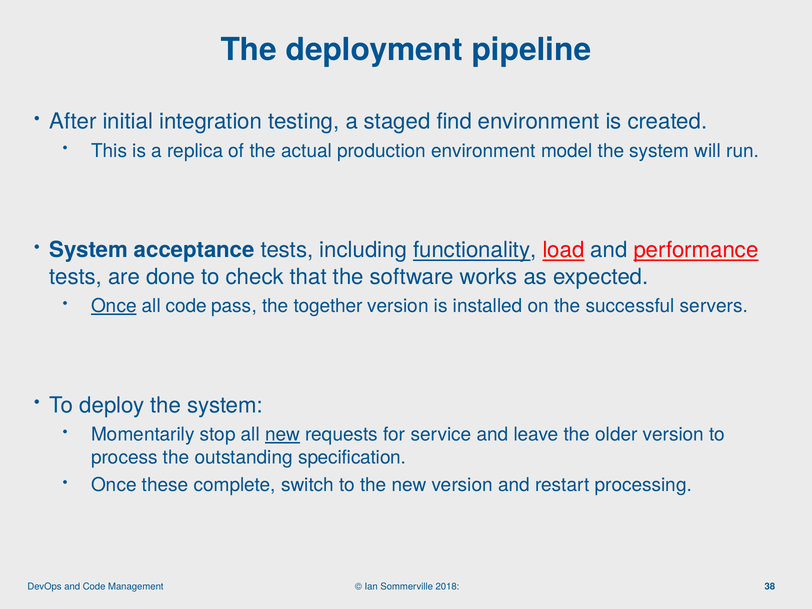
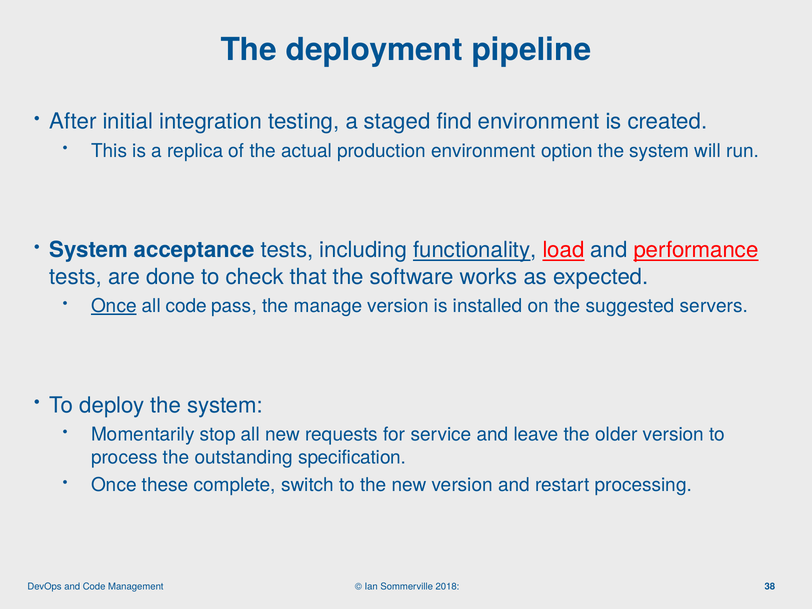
model: model -> option (567, 151)
together: together -> manage (328, 306)
successful: successful -> suggested (630, 306)
new underline: present -> none (283, 435)
